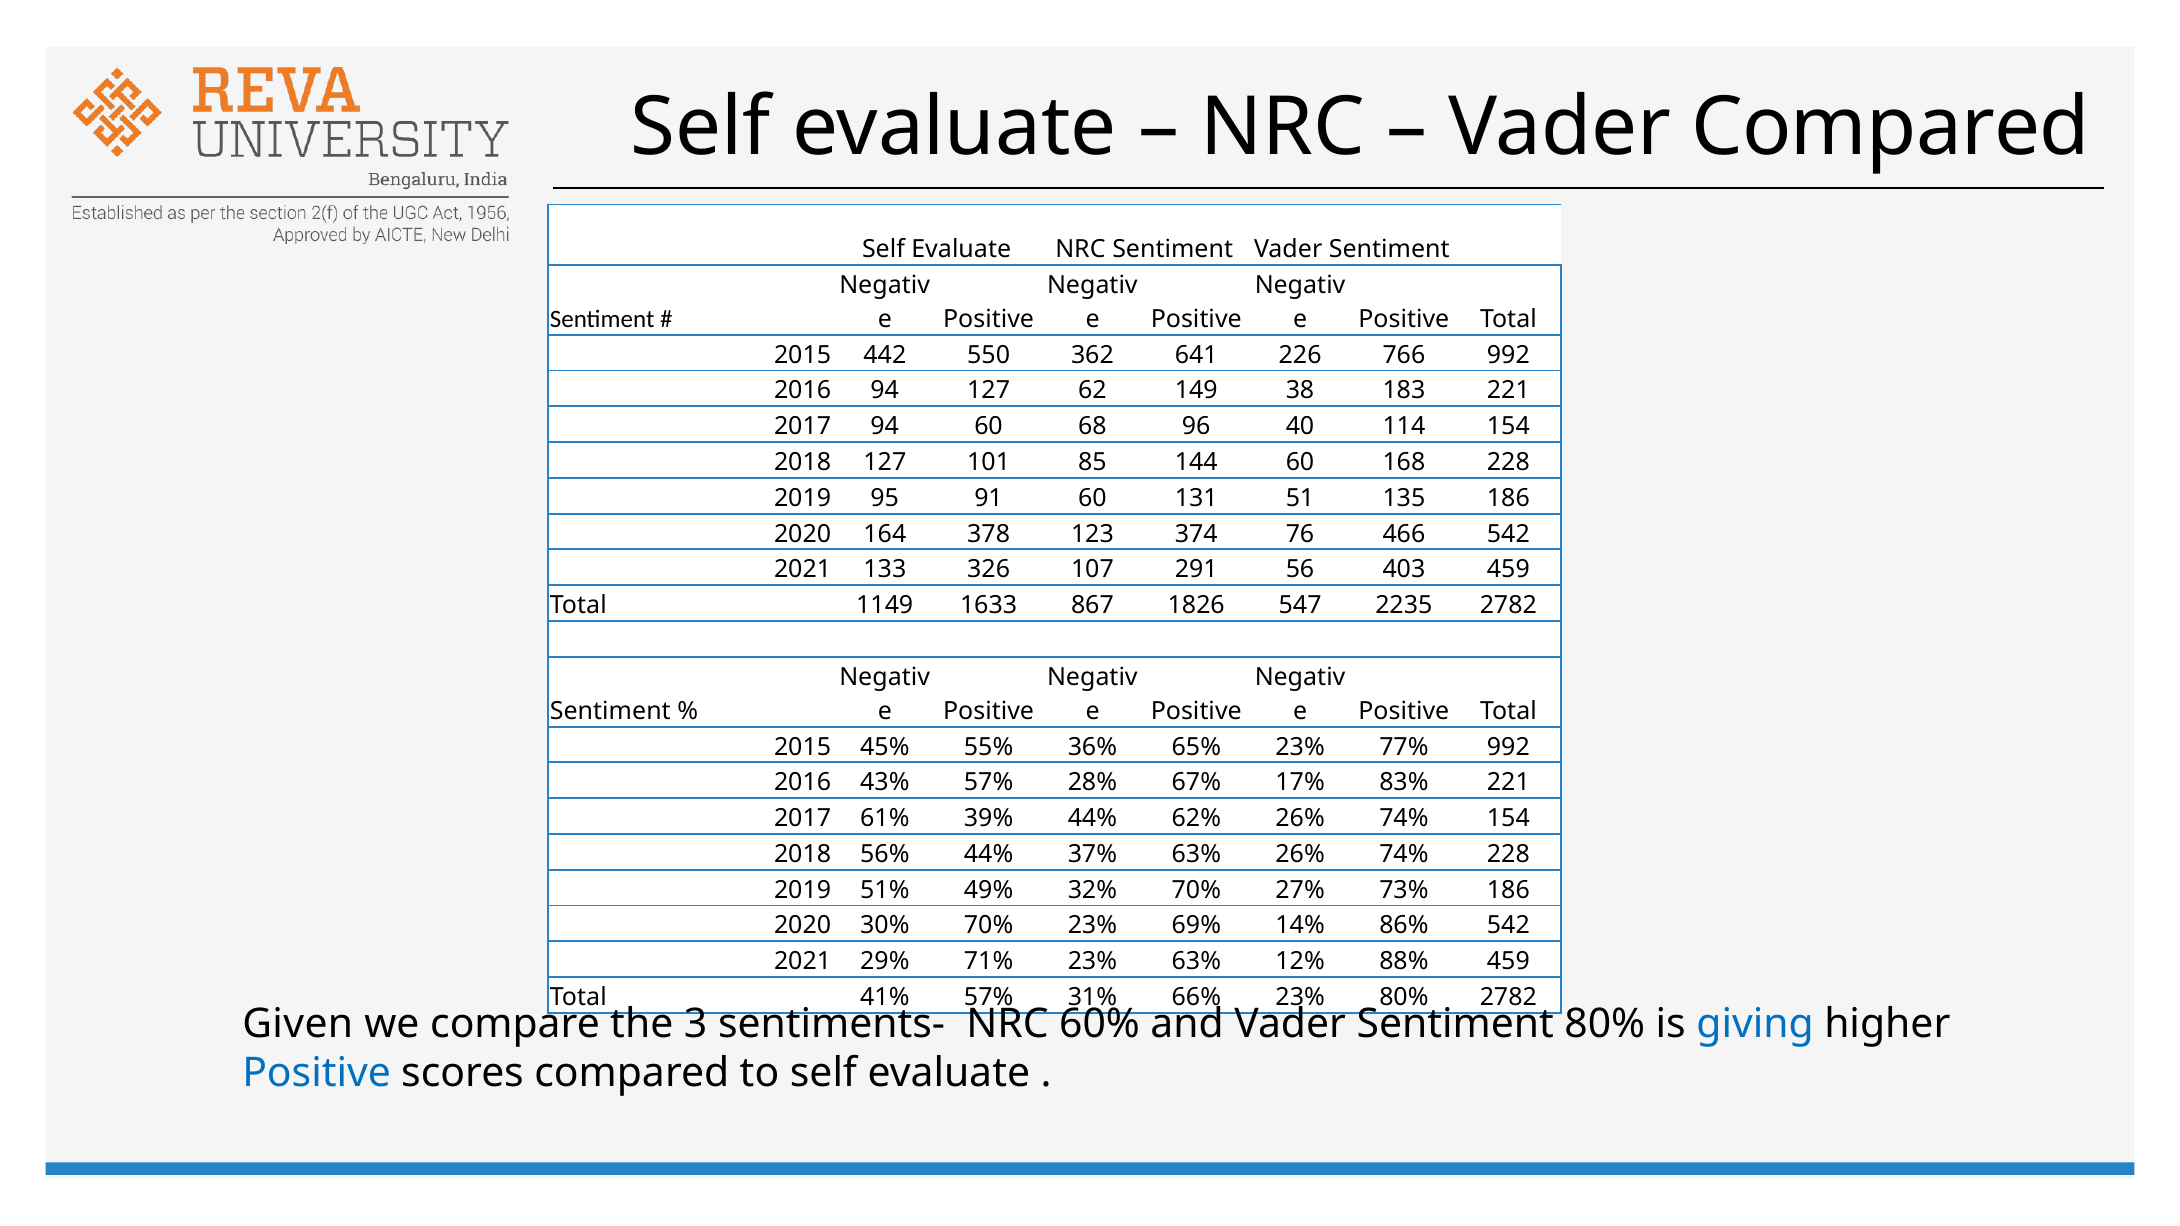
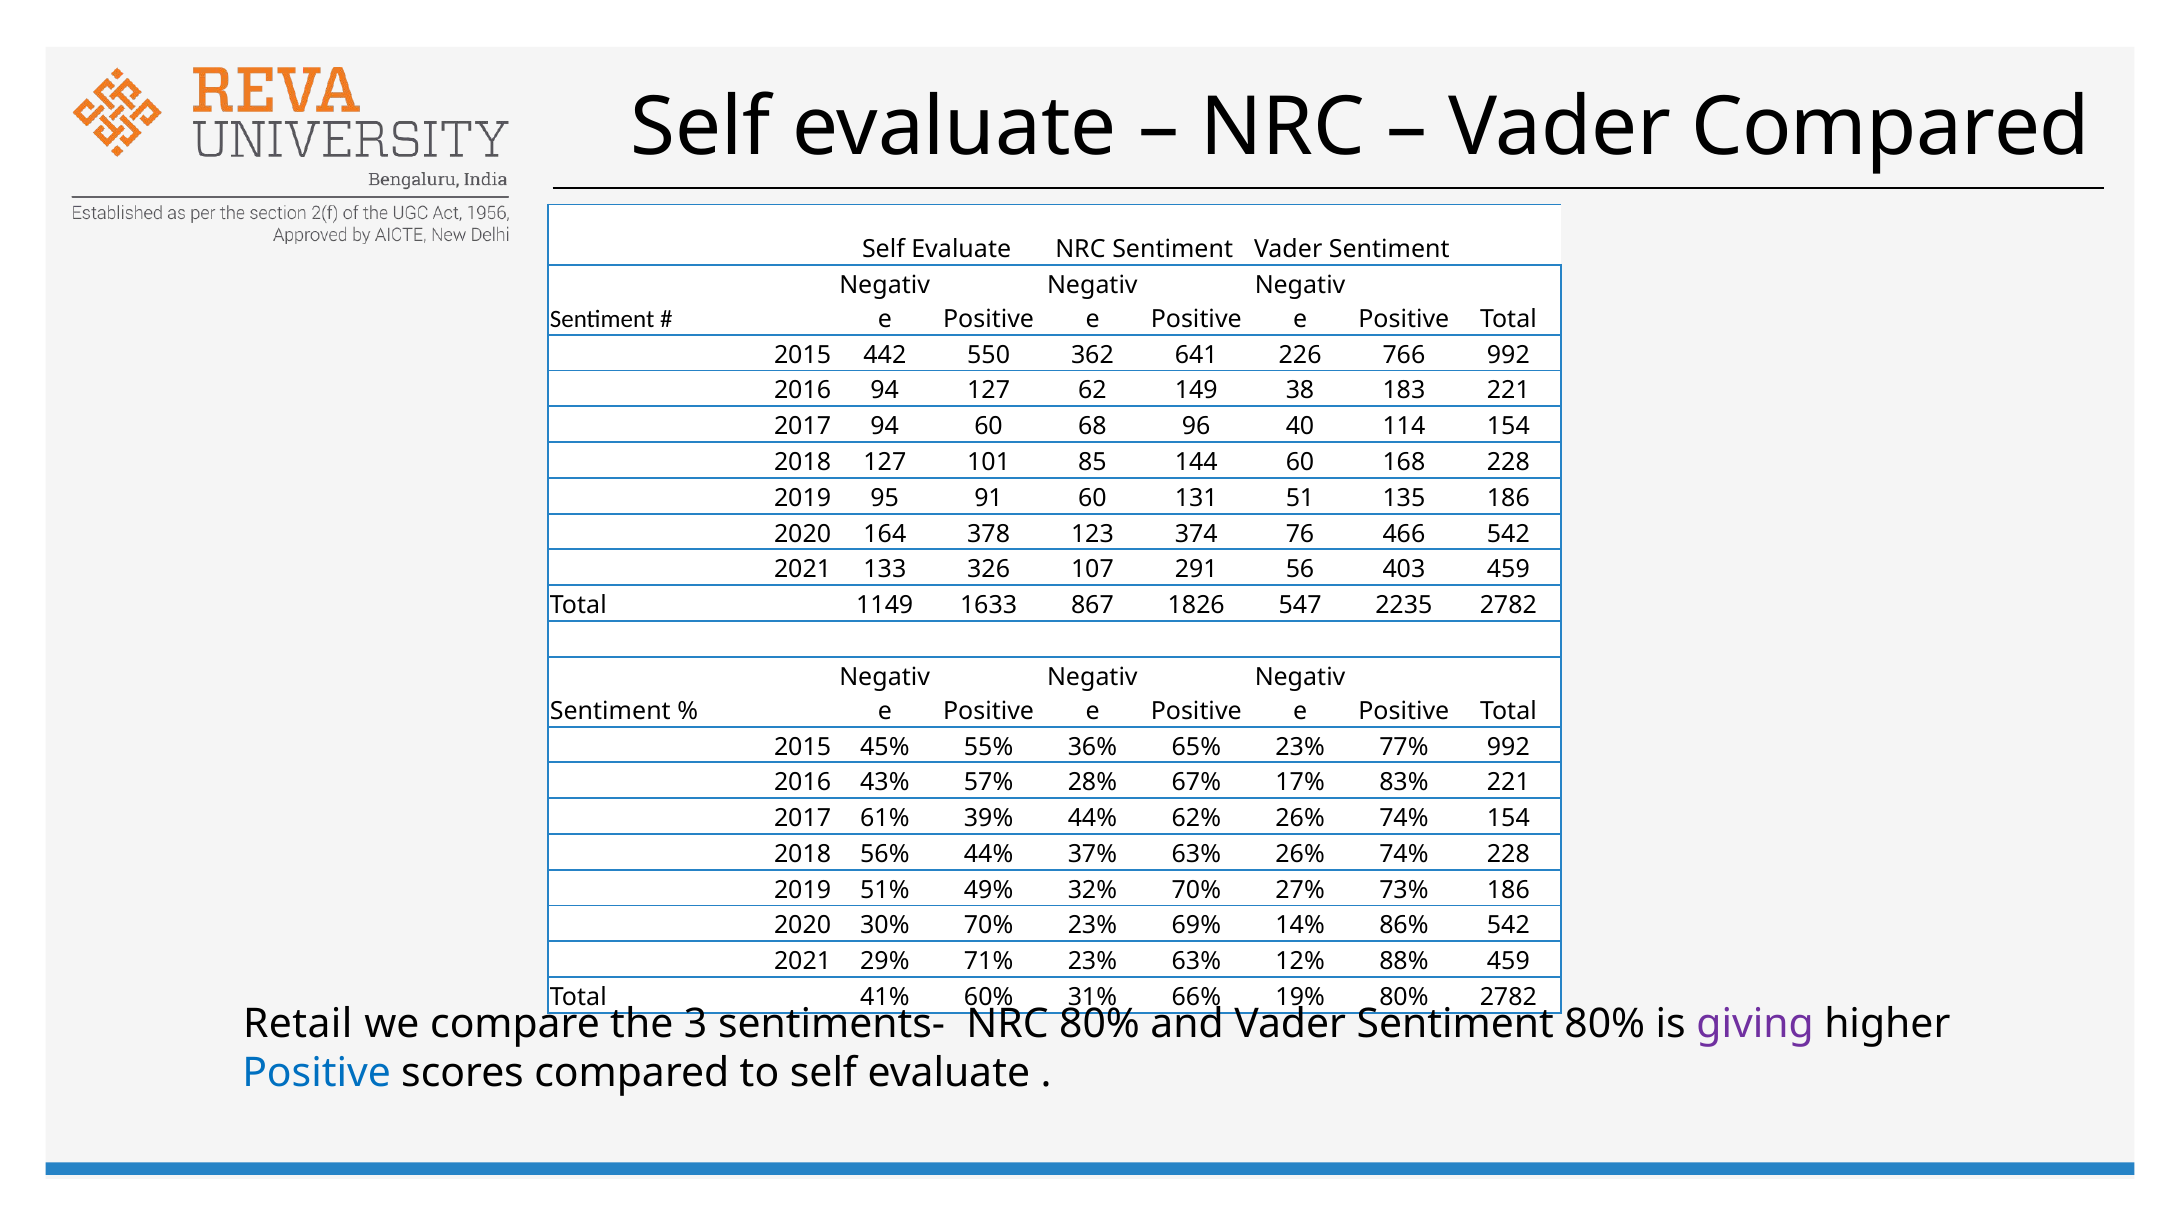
41% 57%: 57% -> 60% (989, 997)
66% 23%: 23% -> 19% (1300, 997)
Given: Given -> Retail (298, 1024)
NRC 60%: 60% -> 80% (1100, 1024)
giving colour: blue -> purple (1755, 1024)
